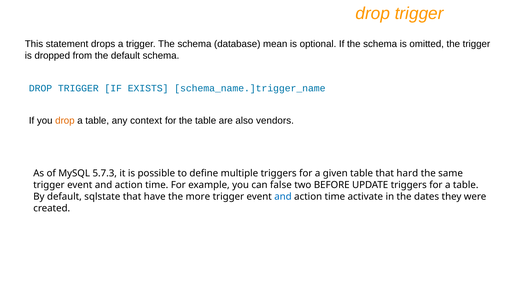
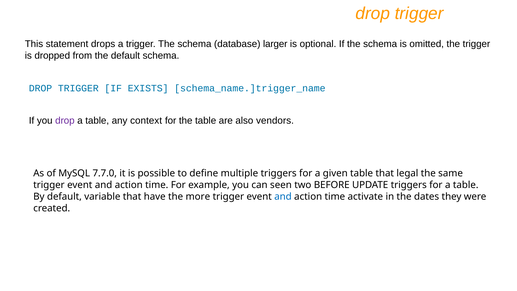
mean: mean -> larger (275, 44)
drop colour: orange -> purple (65, 121)
5.7.3: 5.7.3 -> 7.7.0 (105, 173)
hard: hard -> legal (407, 173)
false: false -> seen (281, 185)
sqlstate: sqlstate -> variable (102, 196)
